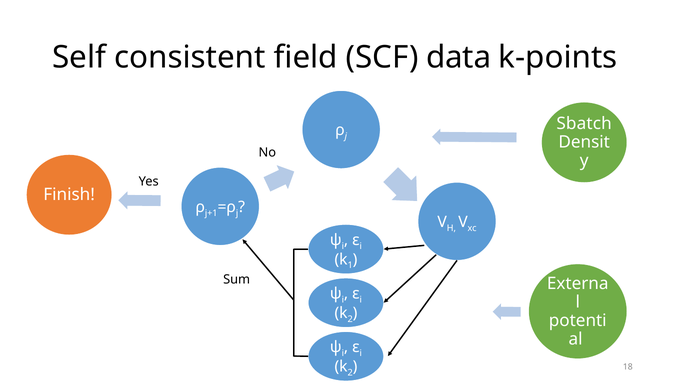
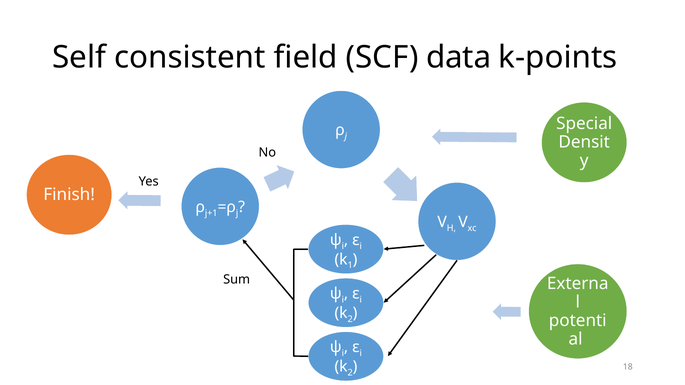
Sbatch: Sbatch -> Special (584, 124)
